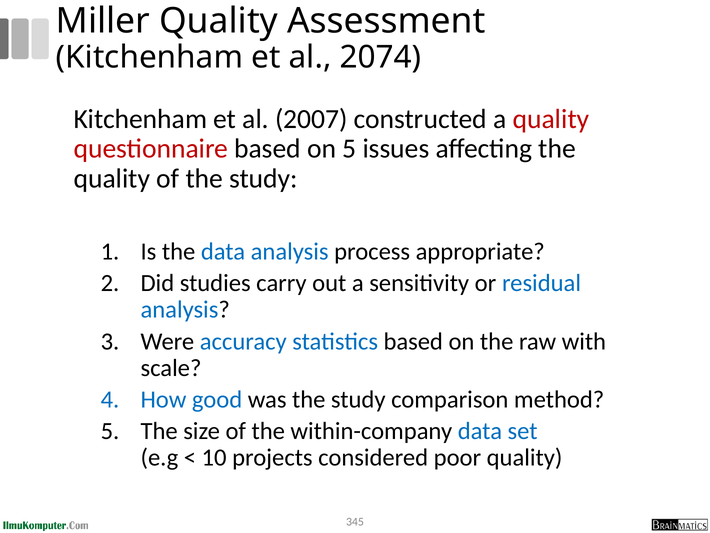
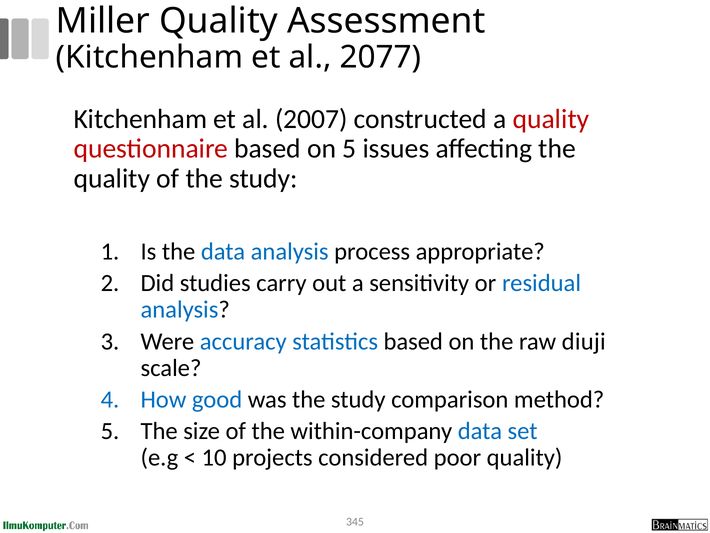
2074: 2074 -> 2077 (381, 57)
with: with -> diuji (584, 341)
